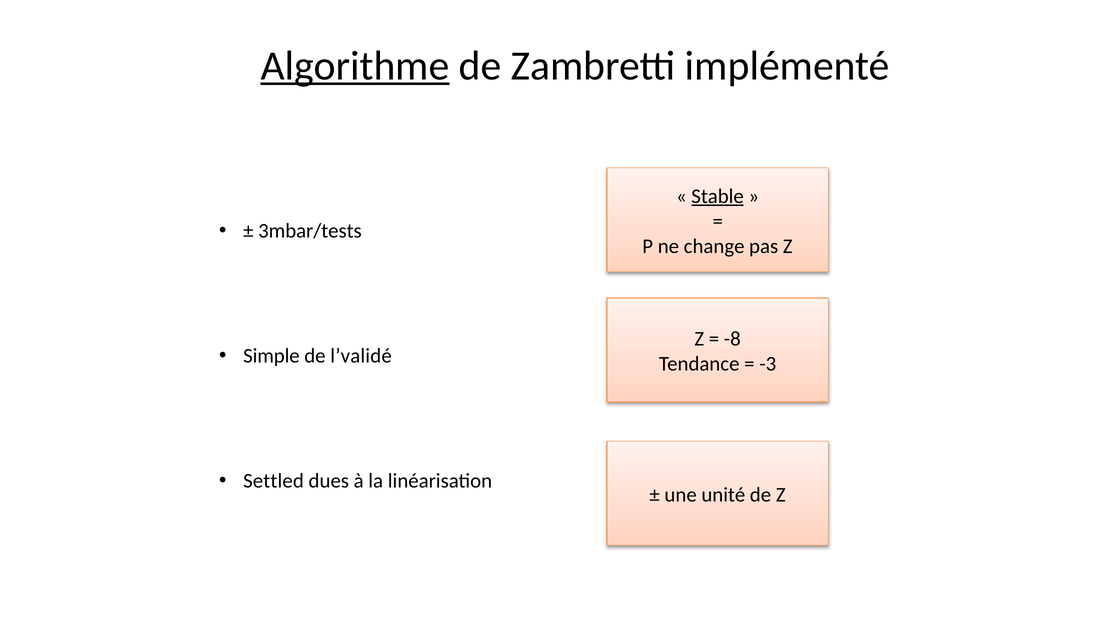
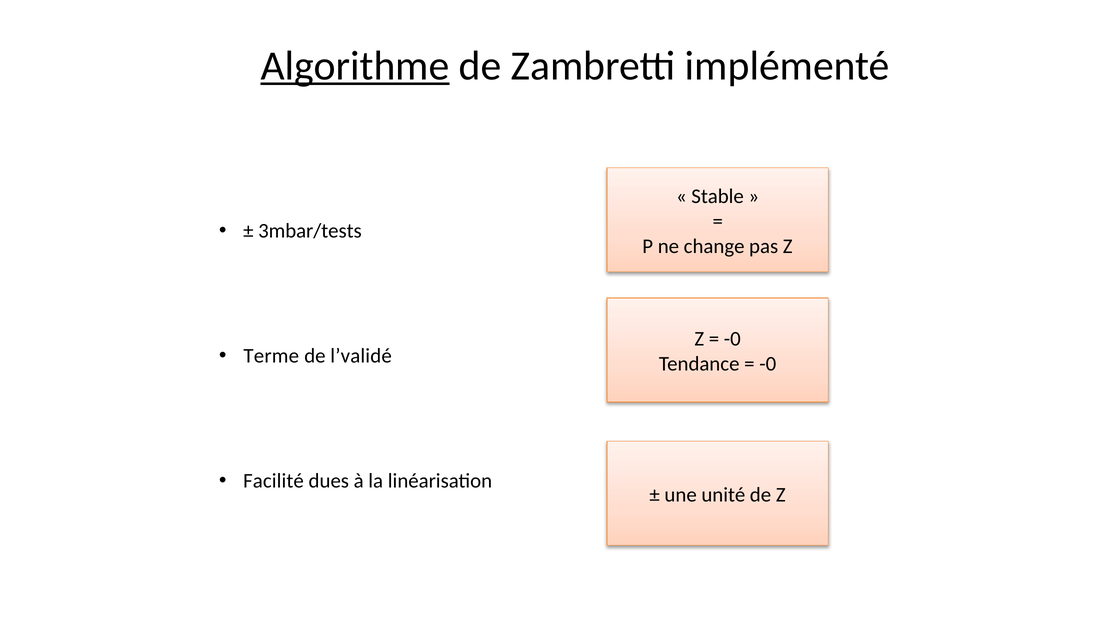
Stable underline: present -> none (718, 196)
-8: -8 -> -0 (732, 339)
Simple: Simple -> Terme (271, 356)
-3: -3 -> -0 (768, 364)
Settled: Settled -> Facilité (274, 481)
